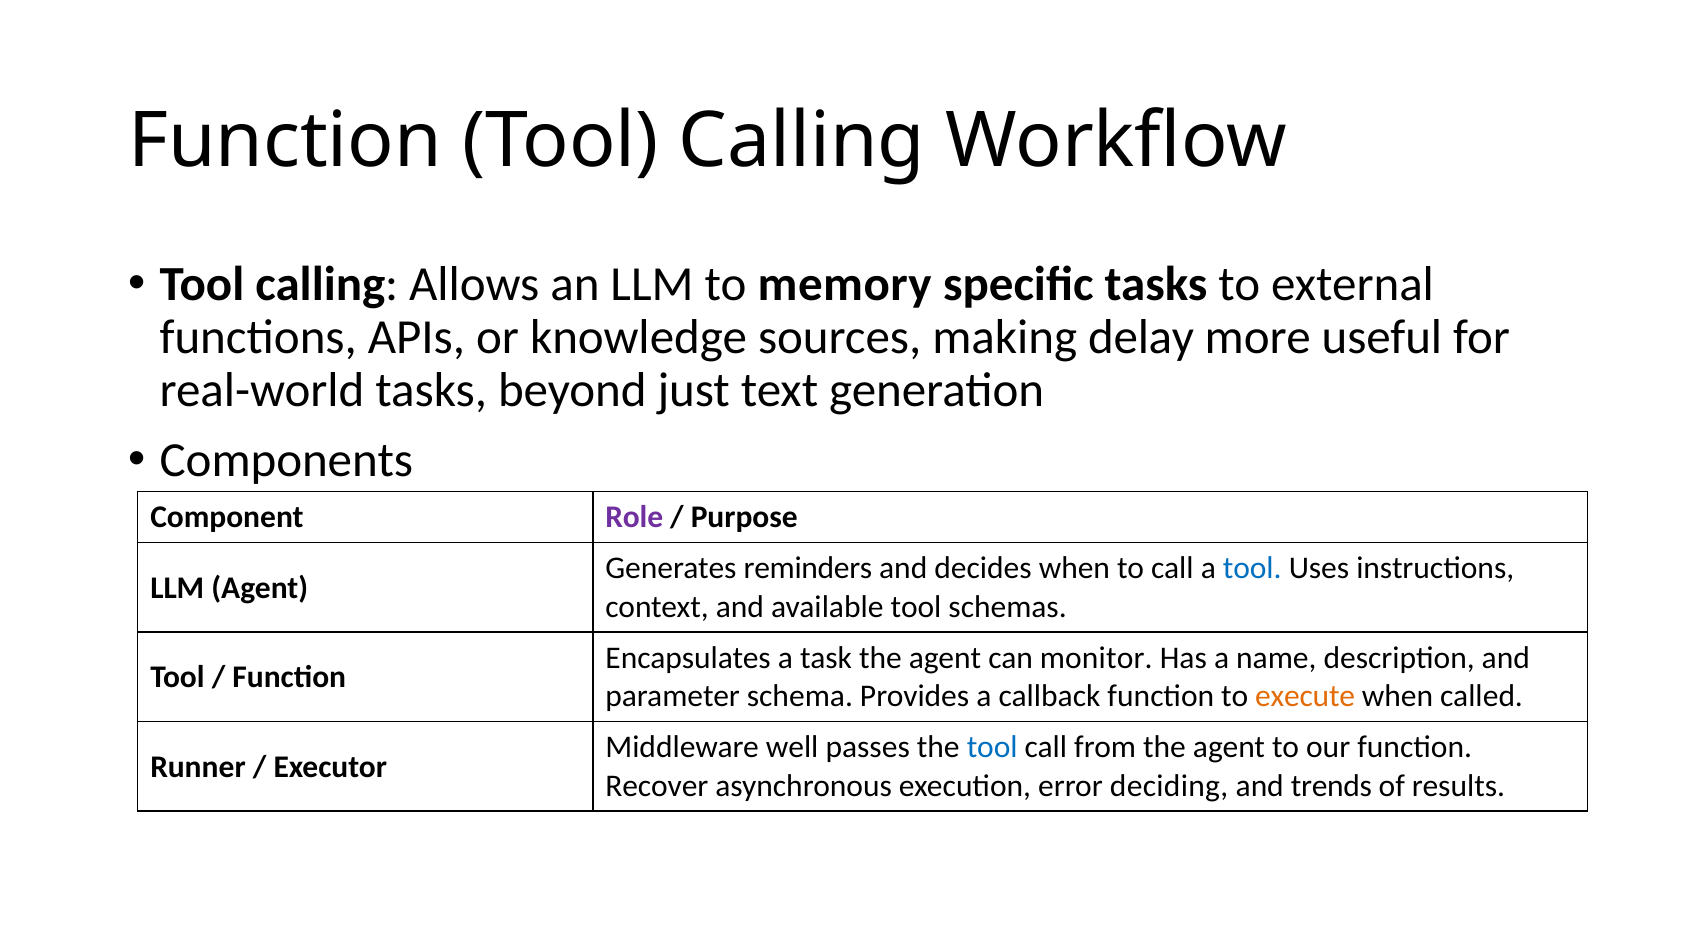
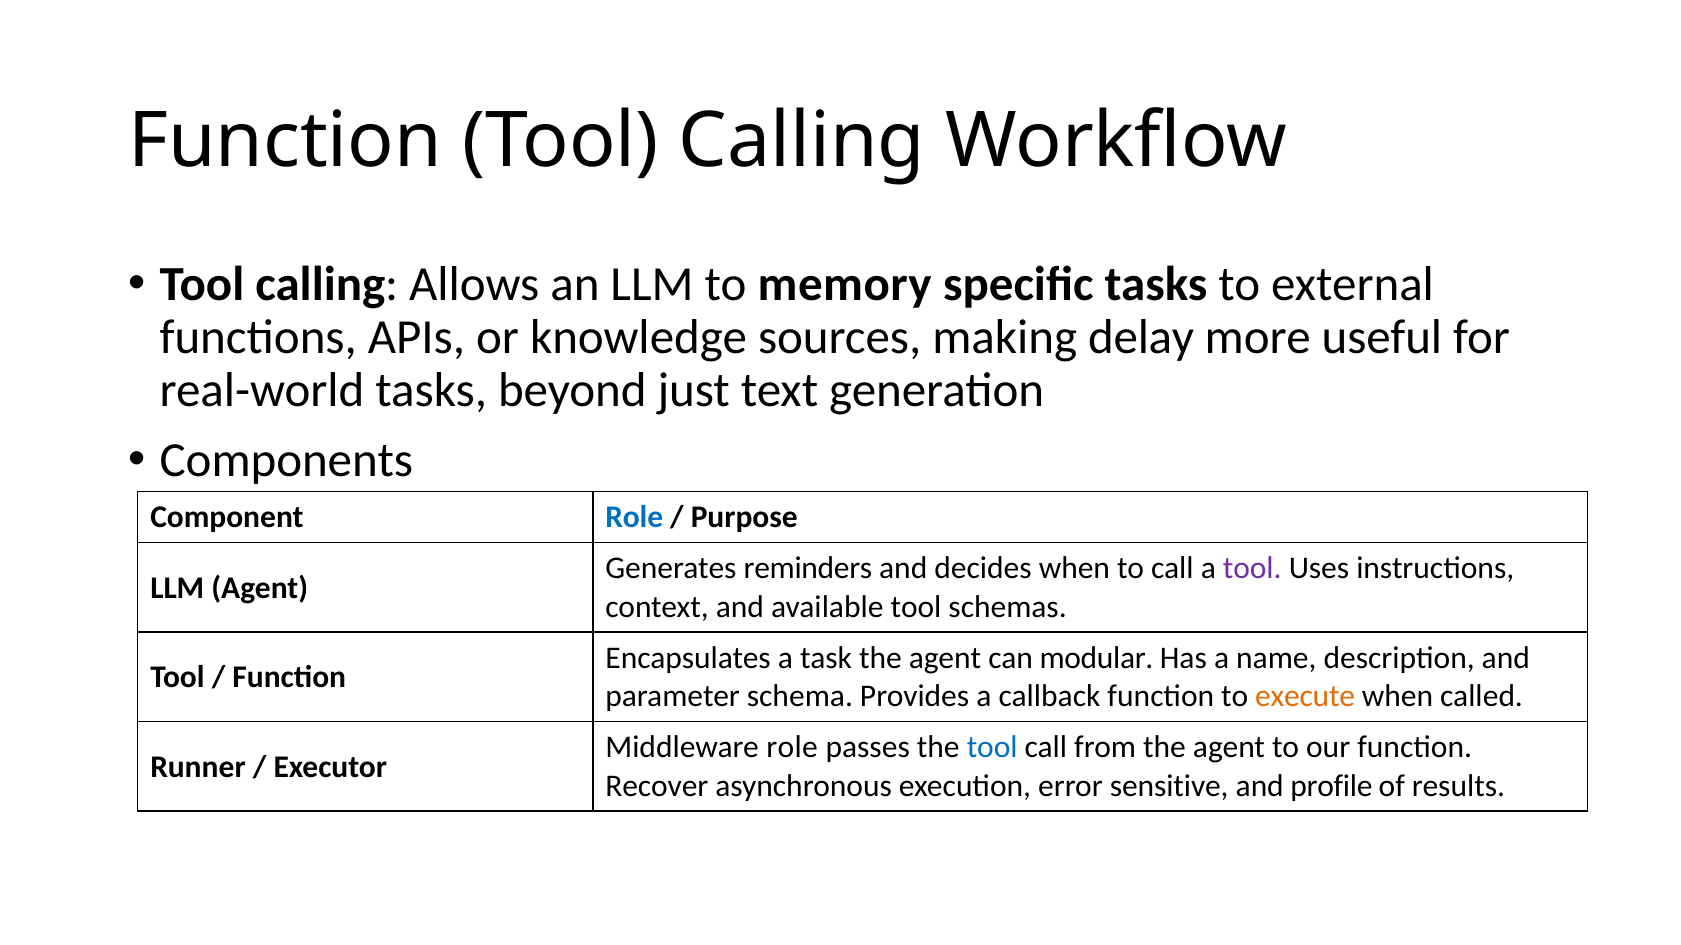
Role colour: purple -> blue (634, 518)
tool colour: blue -> purple (1252, 569)
monitor: monitor -> modular (1096, 658)
Middleware well: well -> role (792, 748)
deciding: deciding -> sensitive (1169, 786)
trends: trends -> profile (1331, 786)
